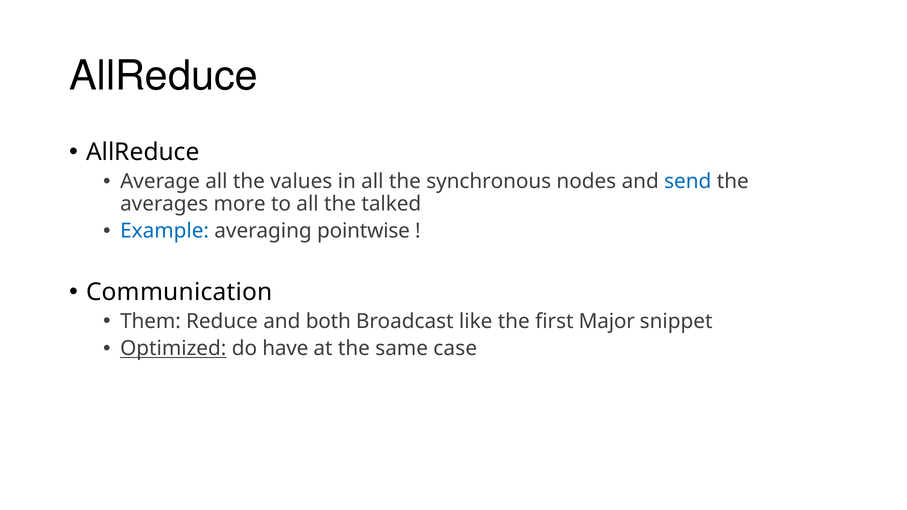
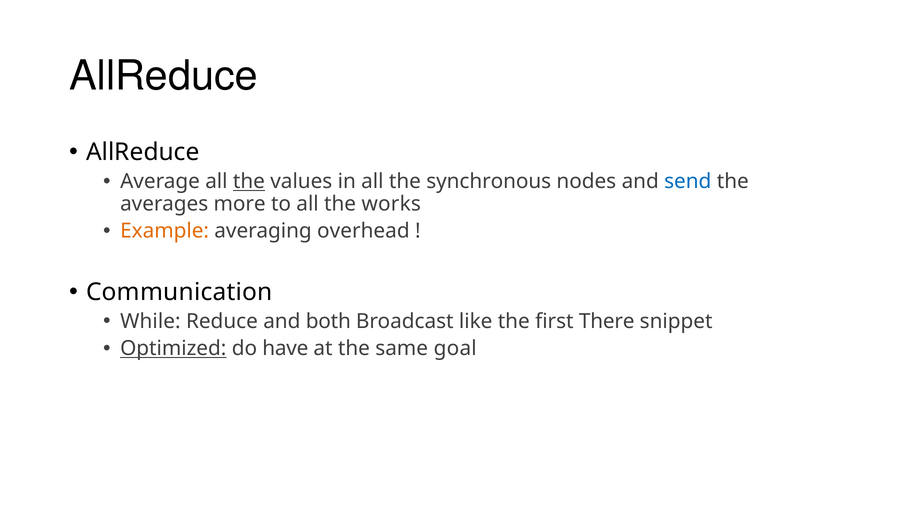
the underline: none -> present (249, 182)
talked: talked -> works (391, 204)
Example colour: blue -> orange (165, 231)
pointwise: pointwise -> overhead (363, 231)
Them: Them -> While (150, 321)
Major: Major -> There (607, 321)
case: case -> goal (455, 349)
